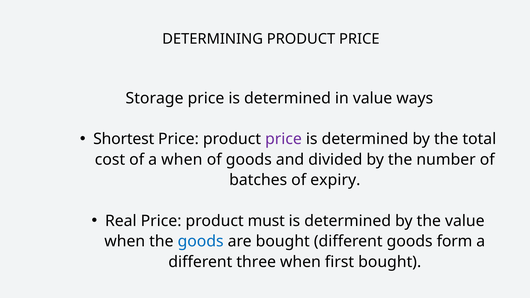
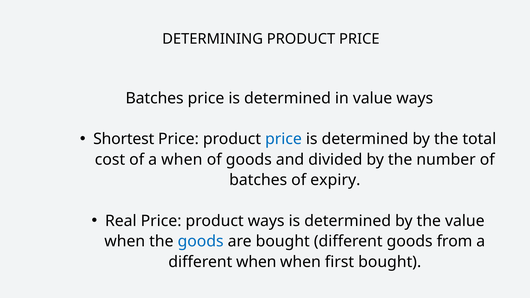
Storage: Storage -> Batches (155, 98)
price colour: purple -> blue (283, 139)
product must: must -> ways (266, 221)
form: form -> from (455, 241)
different three: three -> when (256, 262)
